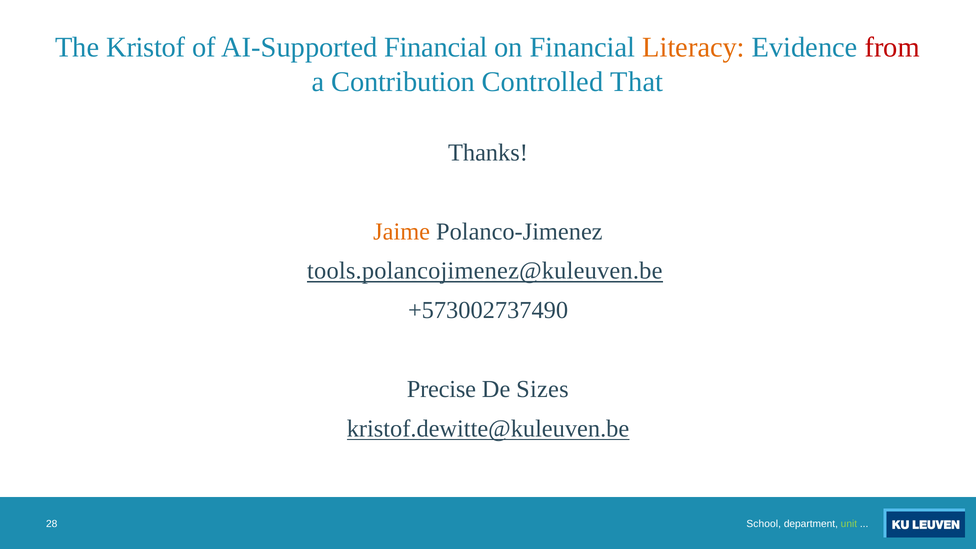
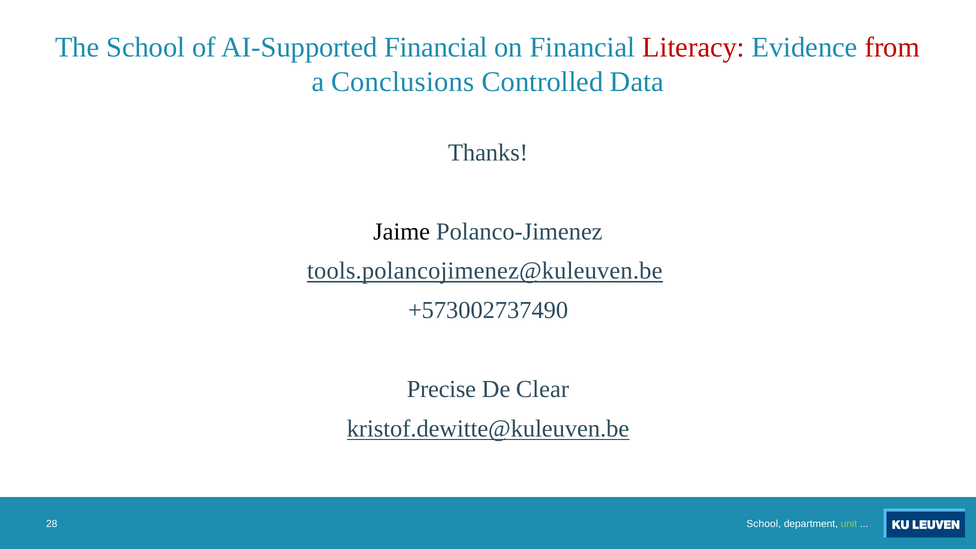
The Kristof: Kristof -> School (146, 48)
Literacy colour: orange -> red (694, 48)
Contribution: Contribution -> Conclusions (403, 82)
That: That -> Data (637, 82)
Jaime colour: orange -> black (402, 231)
Sizes: Sizes -> Clear (543, 389)
